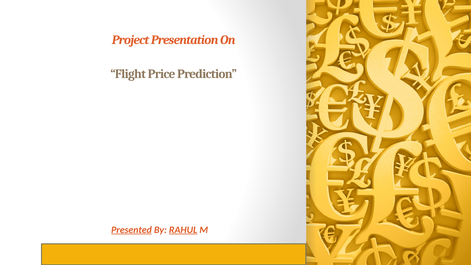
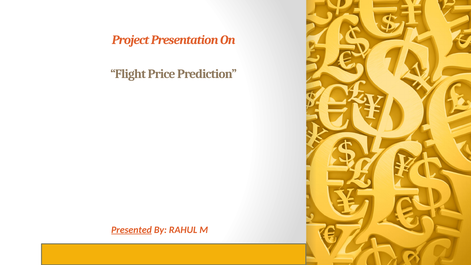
RAHUL underline: present -> none (183, 230)
